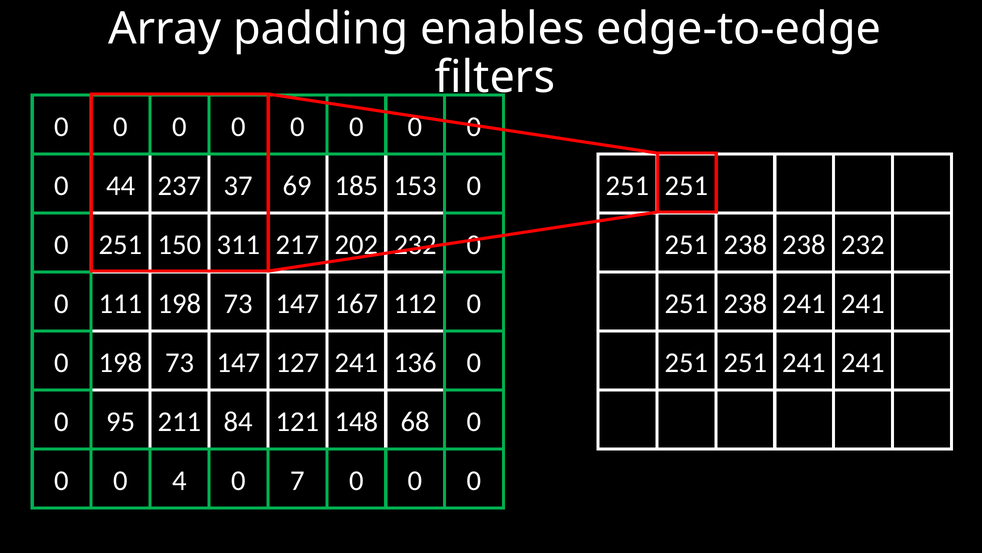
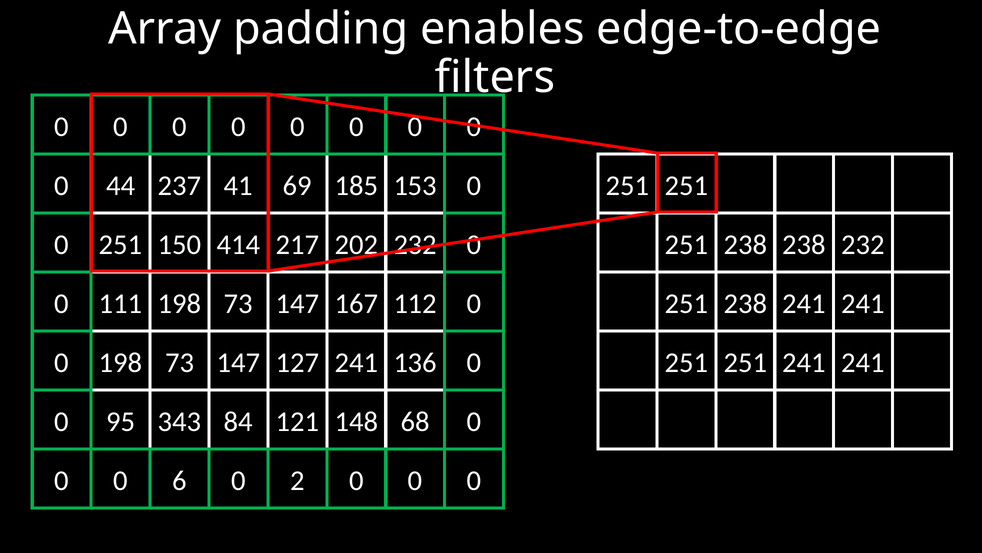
37: 37 -> 41 (238, 185)
311: 311 -> 414 (238, 244)
211: 211 -> 343 (180, 421)
4: 4 -> 6 (180, 480)
7: 7 -> 2 (297, 480)
